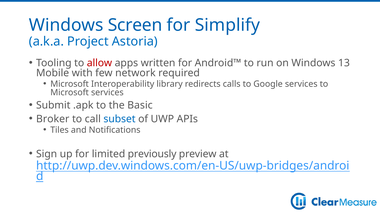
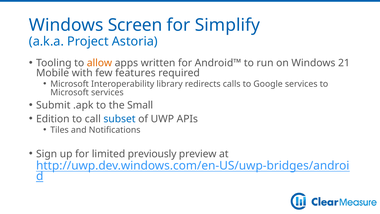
allow colour: red -> orange (99, 63)
13: 13 -> 21 (344, 63)
network: network -> features (135, 73)
Basic: Basic -> Small (140, 105)
Broker: Broker -> Edition (53, 119)
